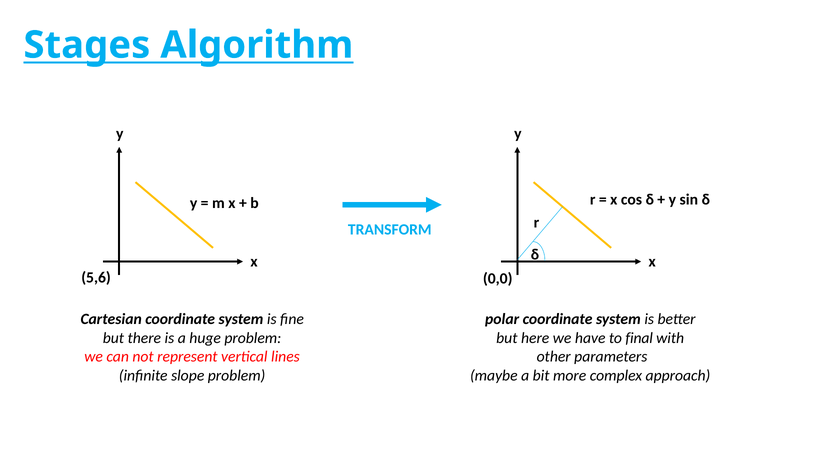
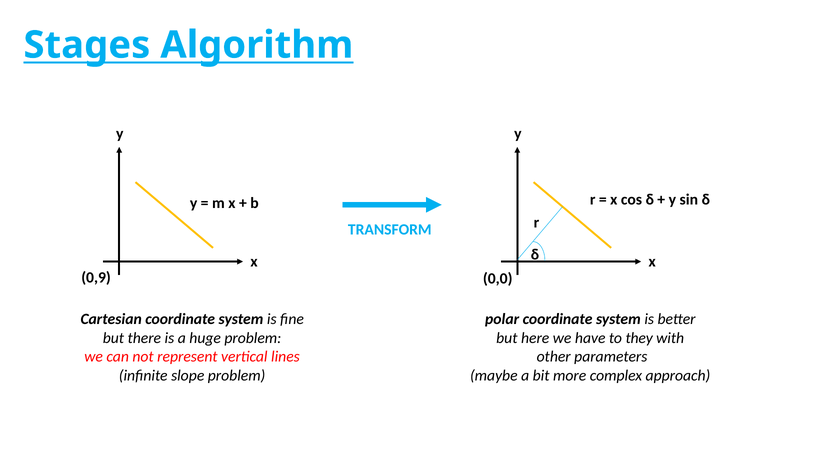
5,6: 5,6 -> 0,9 (96, 278)
final: final -> they (639, 338)
